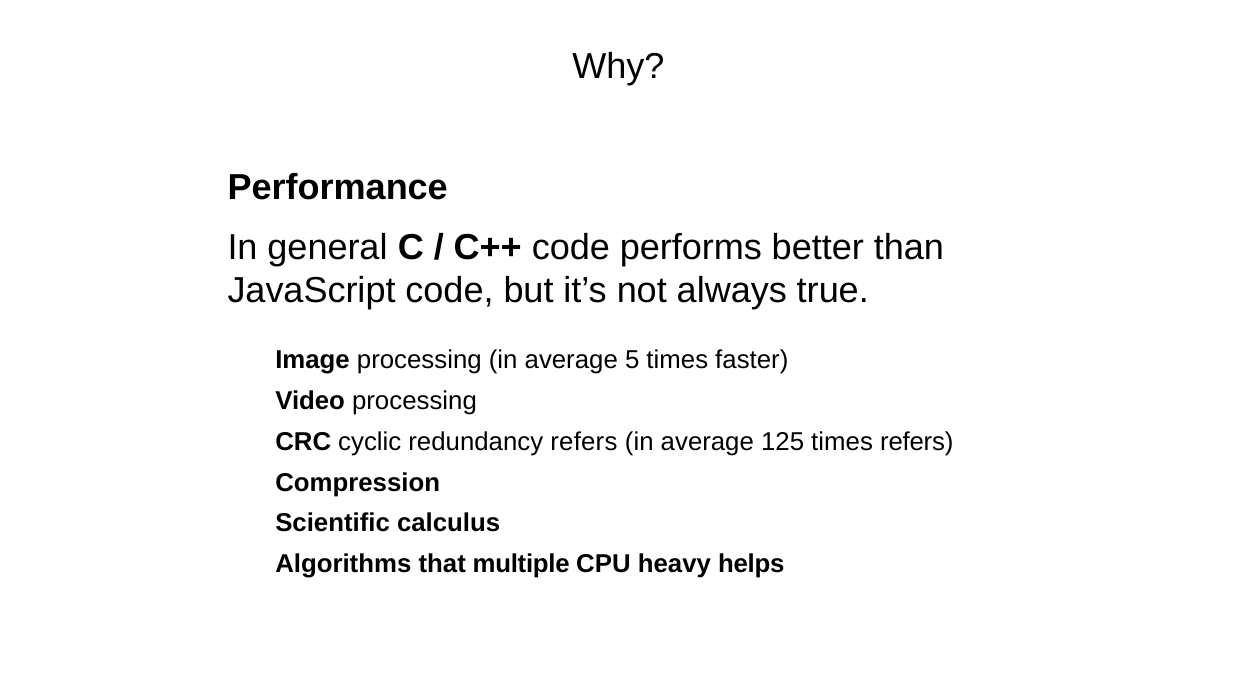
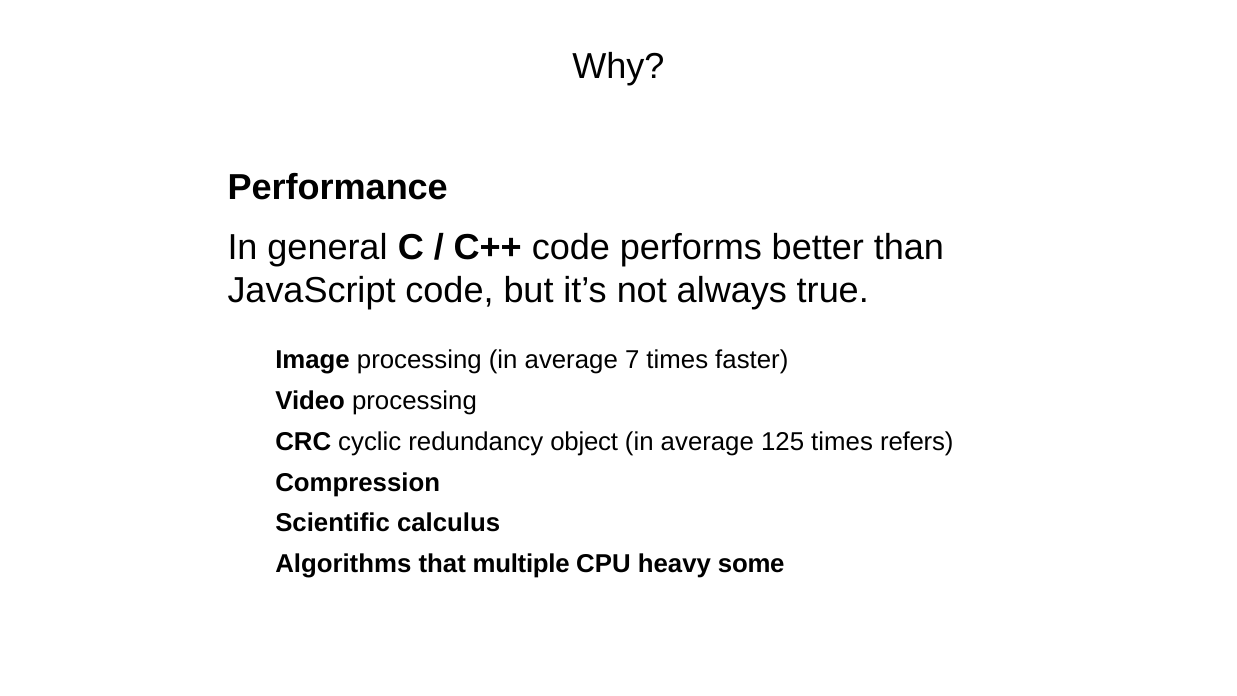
5: 5 -> 7 (632, 360)
redundancy refers: refers -> object (584, 442)
helps: helps -> some (751, 564)
